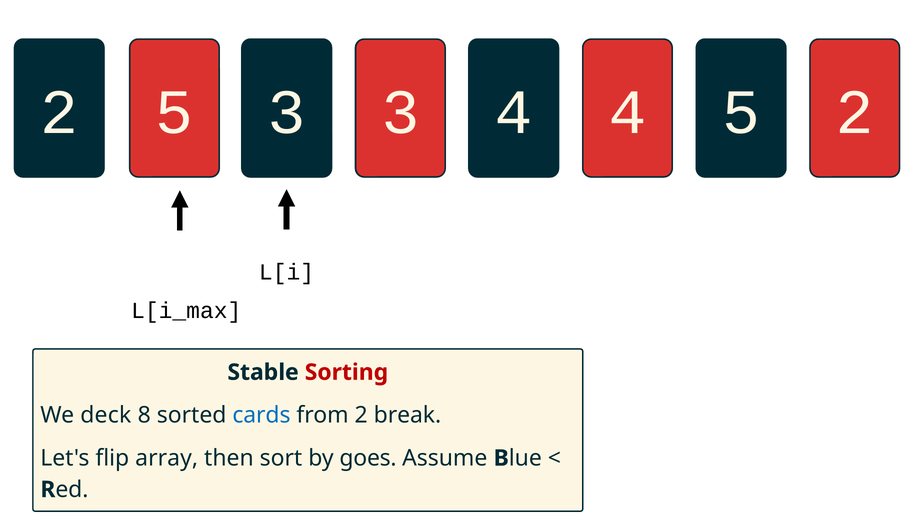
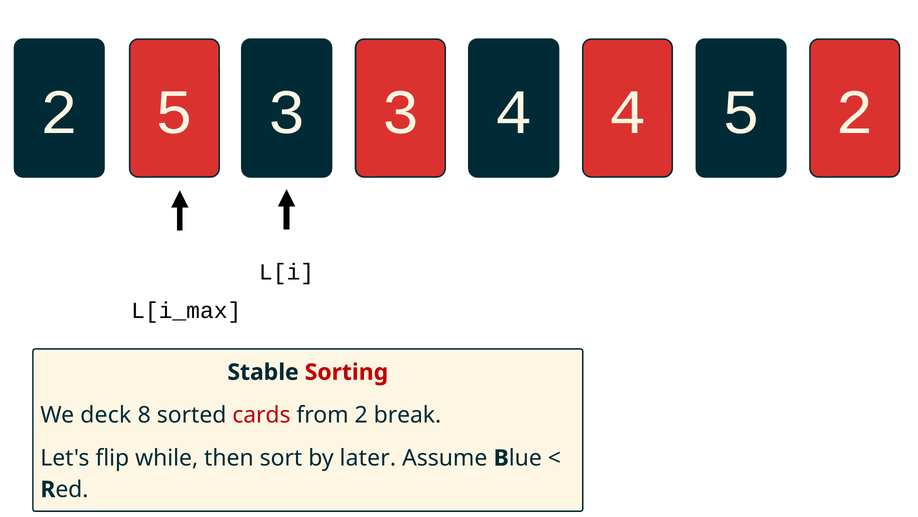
cards colour: blue -> red (261, 415)
array: array -> while (167, 458)
goes: goes -> later (368, 458)
